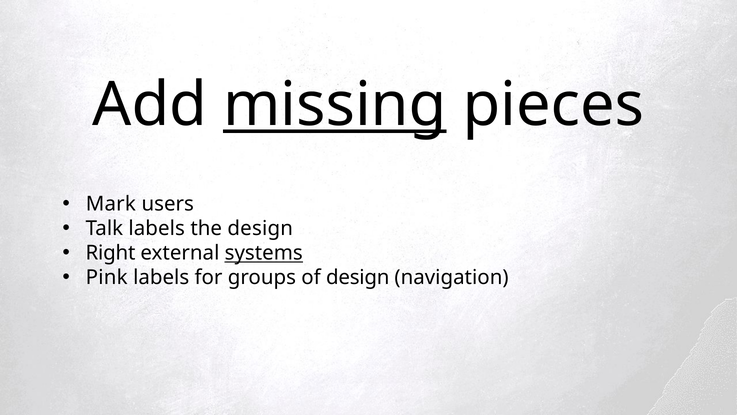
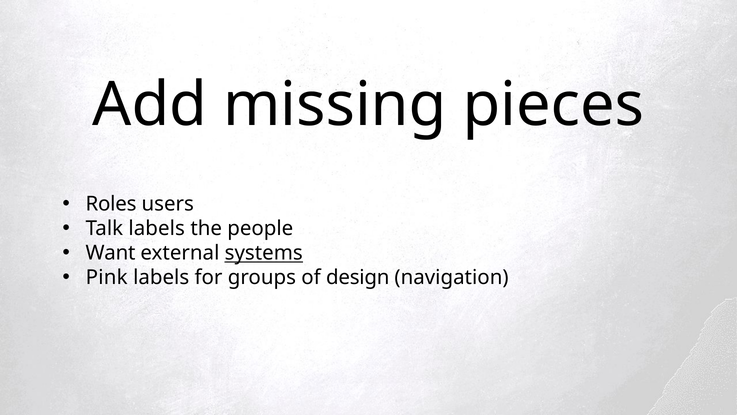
missing underline: present -> none (335, 105)
Mark: Mark -> Roles (111, 204)
the design: design -> people (260, 228)
Right: Right -> Want (111, 253)
